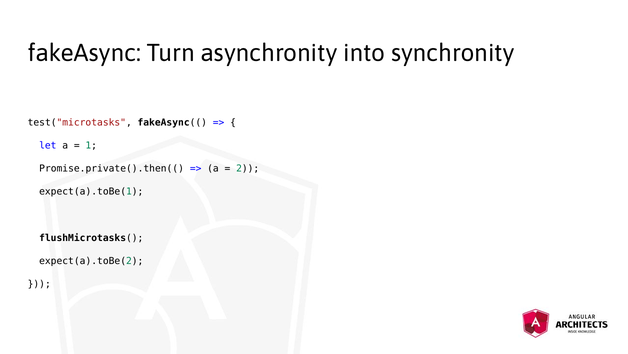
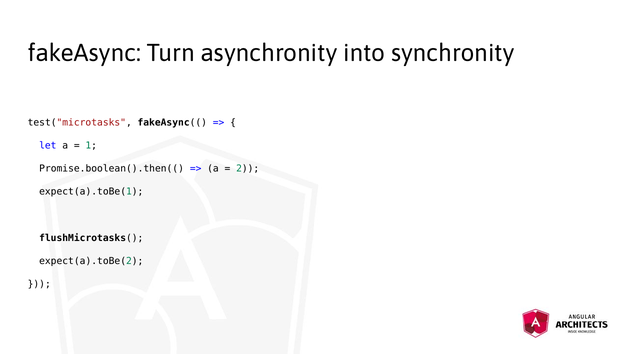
Promise.private().then((: Promise.private().then(( -> Promise.boolean().then(( (112, 168)
